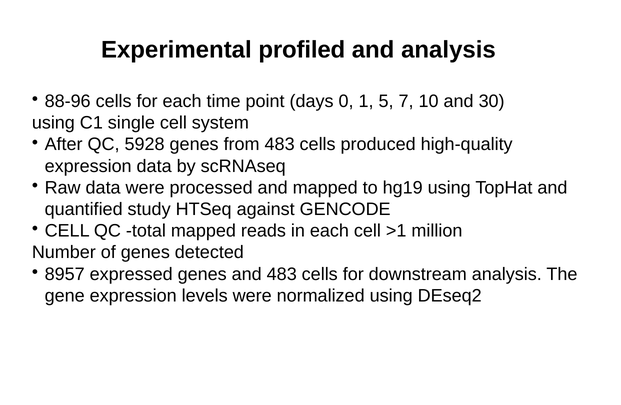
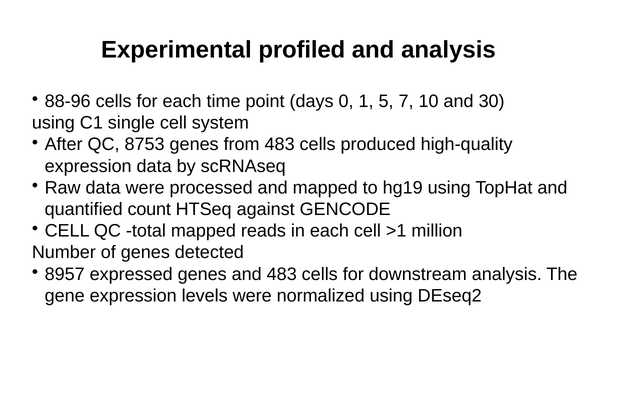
5928: 5928 -> 8753 (145, 144)
study: study -> count (149, 209)
